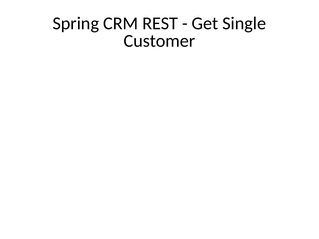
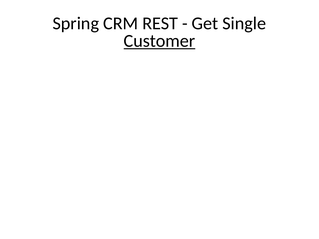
Customer underline: none -> present (159, 41)
